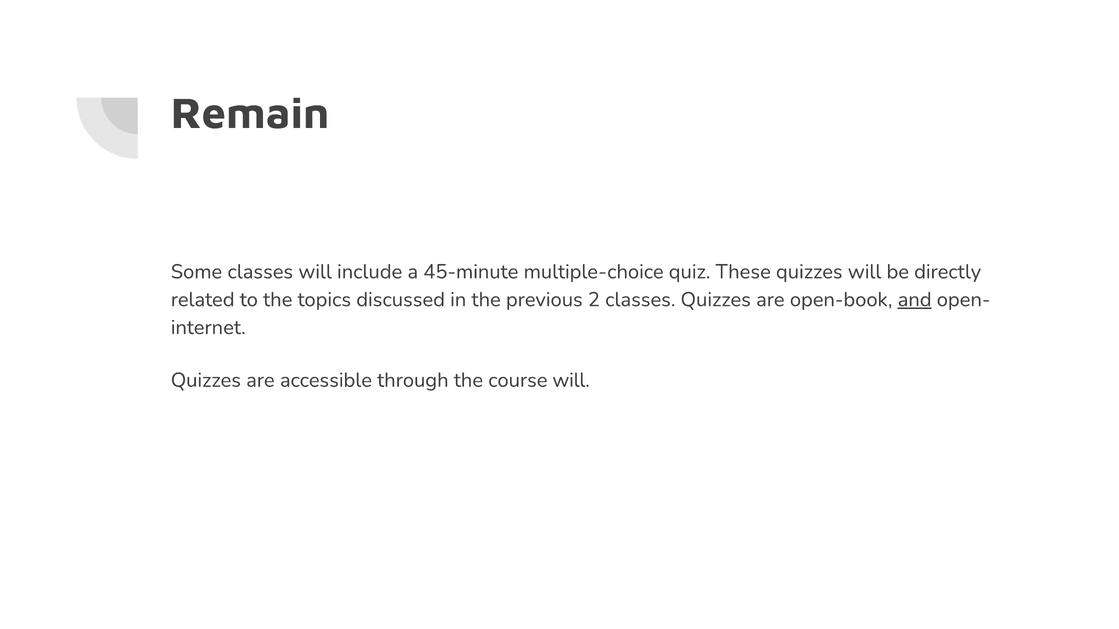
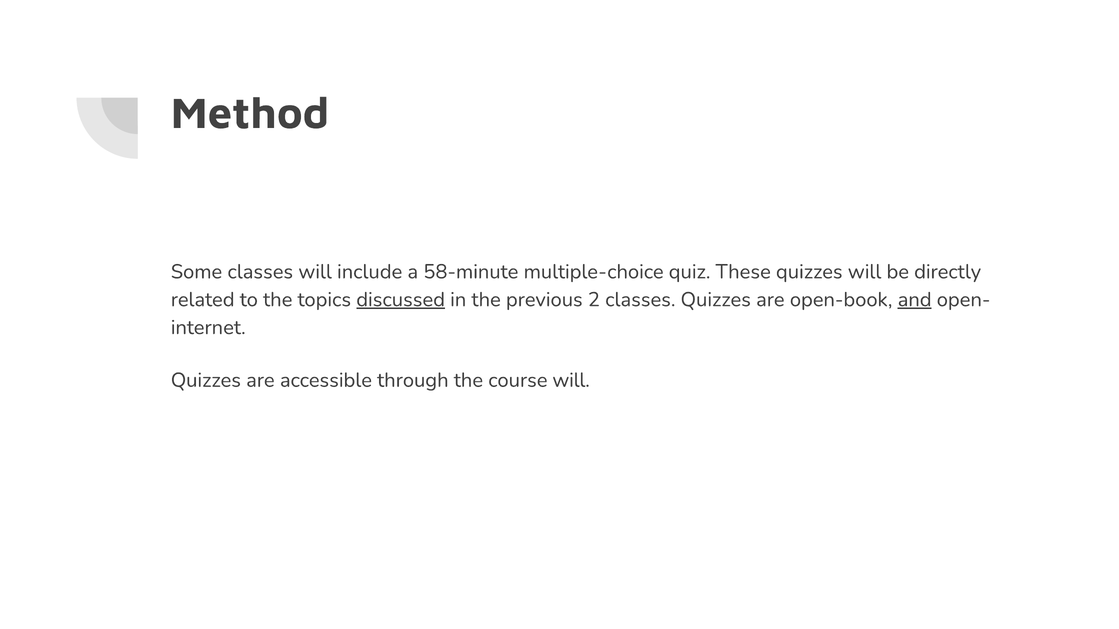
Remain: Remain -> Method (250, 114)
45-minute: 45-minute -> 58-minute (471, 272)
discussed underline: none -> present (401, 300)
